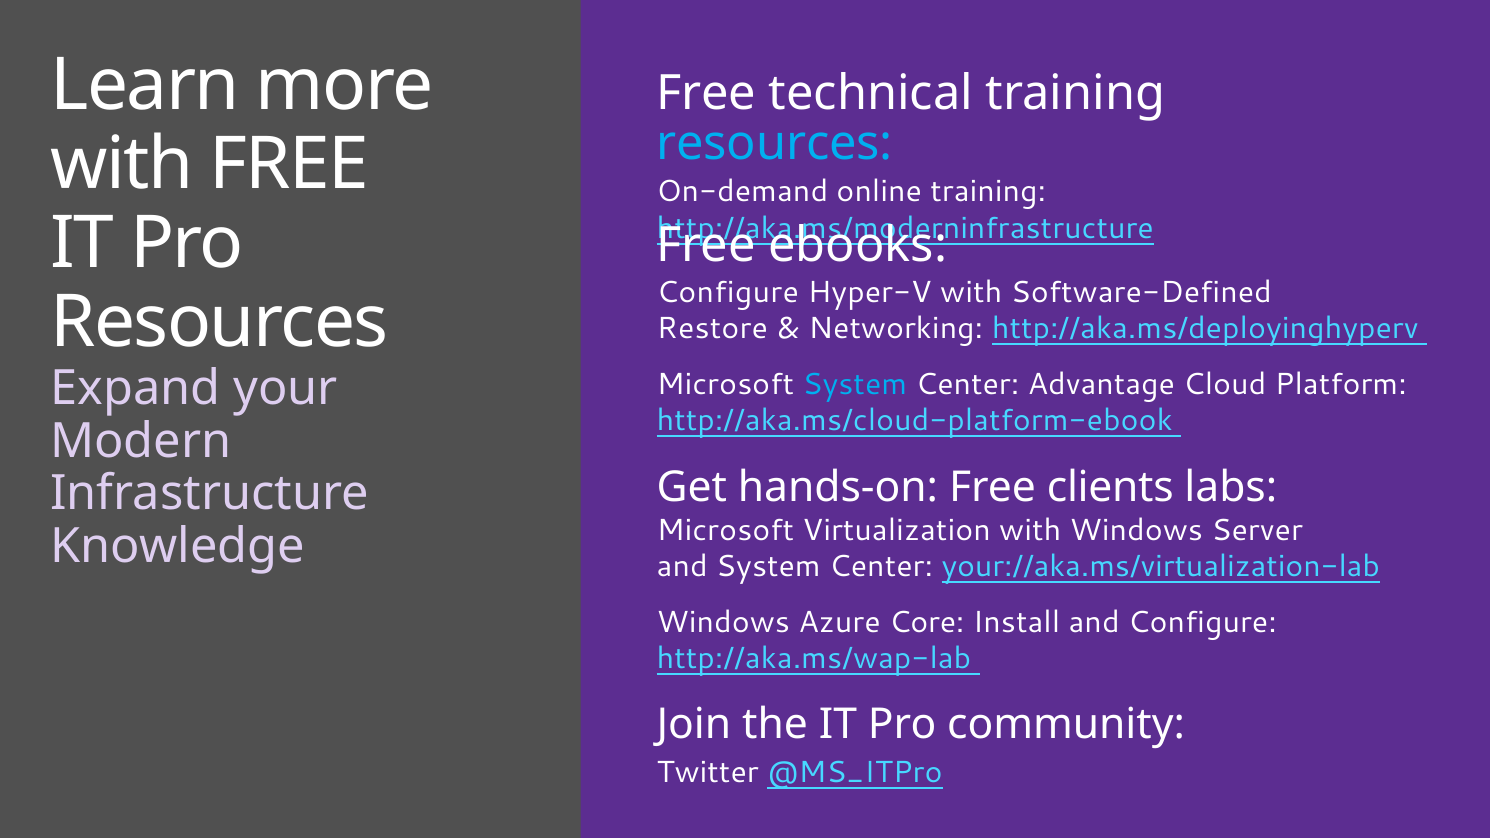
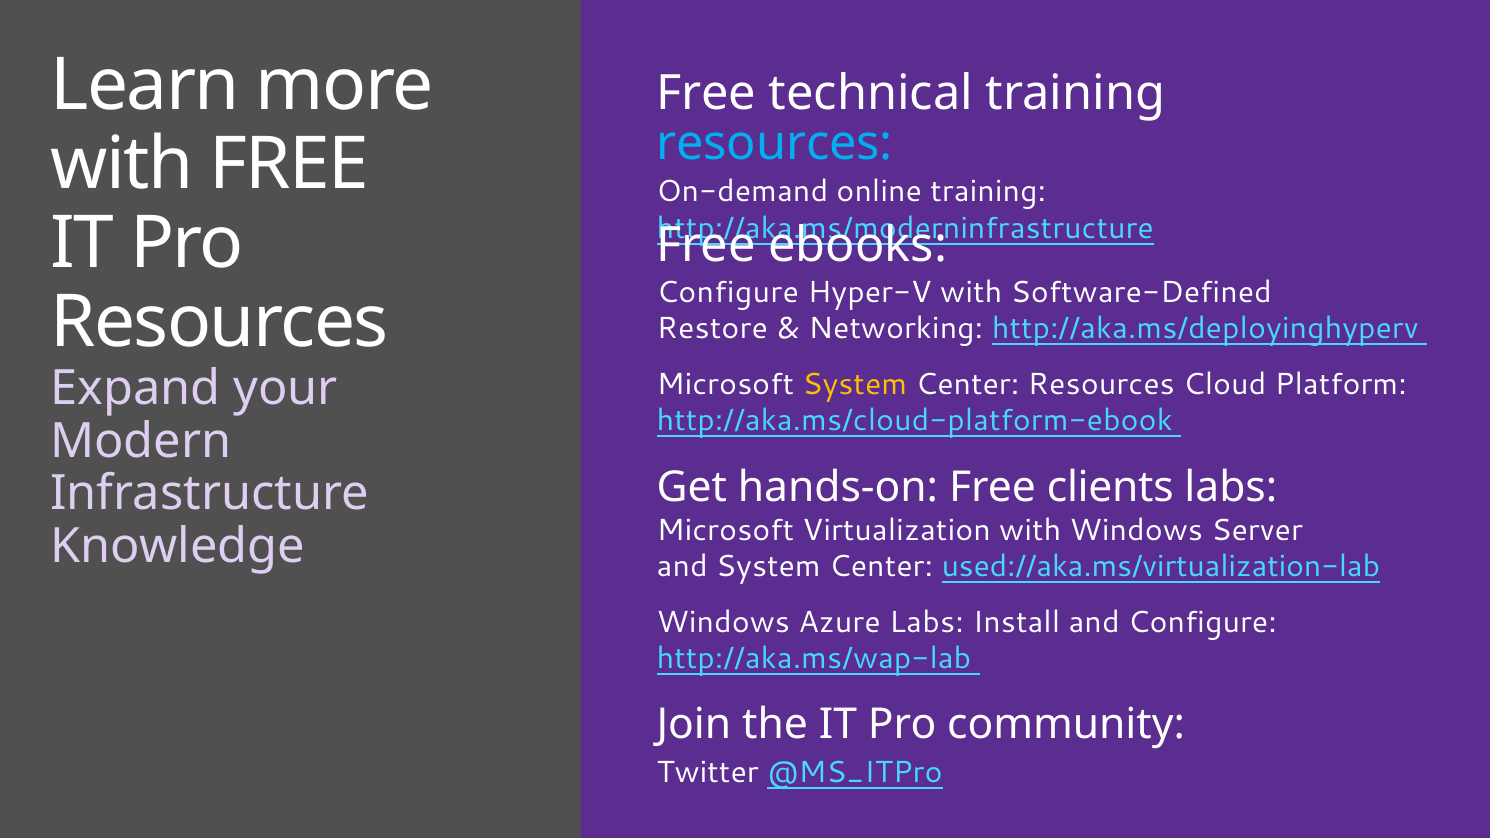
System colour: light blue -> yellow (855, 385)
Center Advantage: Advantage -> Resources (1101, 385)
your://aka.ms/virtualization-lab: your://aka.ms/virtualization-lab -> used://aka.ms/virtualization-lab (1161, 566)
Azure Core: Core -> Labs (927, 623)
